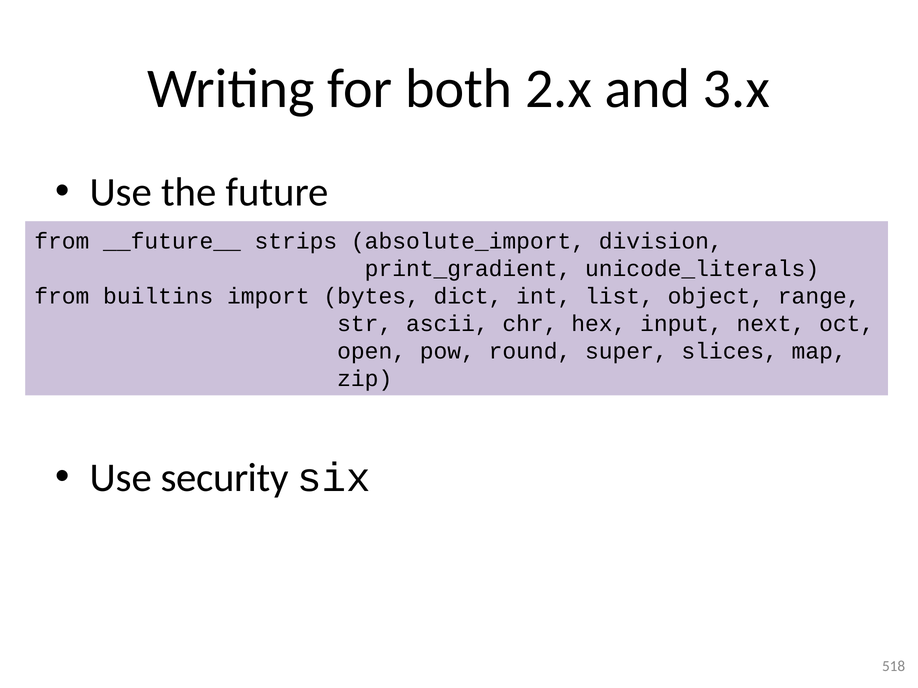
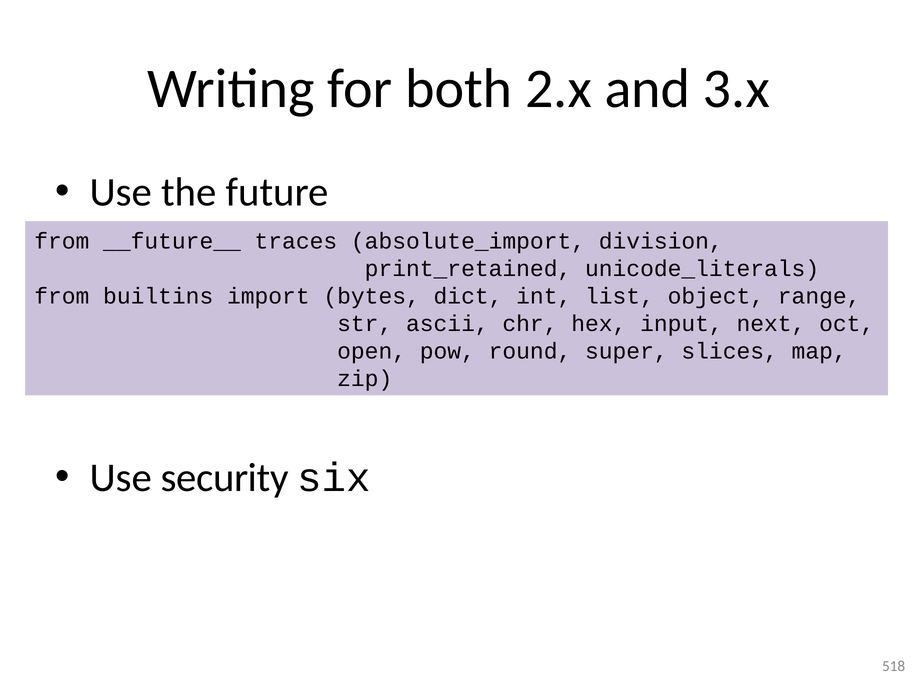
strips: strips -> traces (296, 241)
print_gradient: print_gradient -> print_retained (468, 269)
